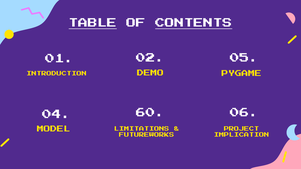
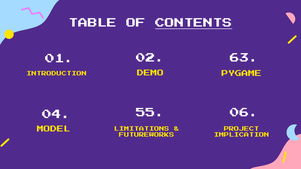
TABLE underline: present -> none (93, 25)
05: 05 -> 63 (244, 60)
60: 60 -> 55 (150, 115)
